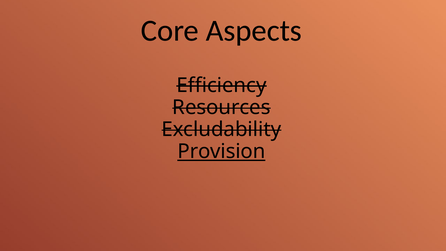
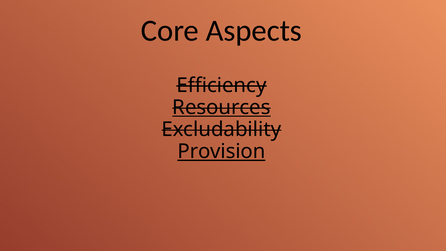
Resources underline: none -> present (221, 107)
